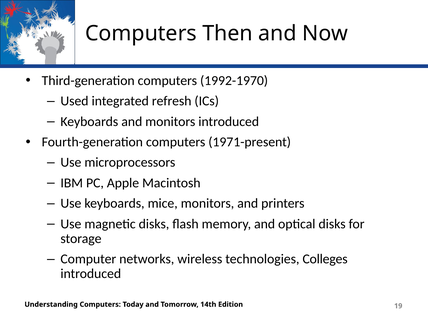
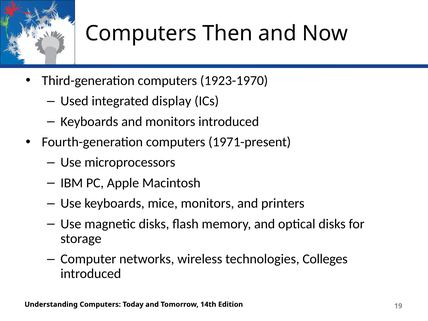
1992-1970: 1992-1970 -> 1923-1970 (234, 81)
refresh: refresh -> display (172, 101)
